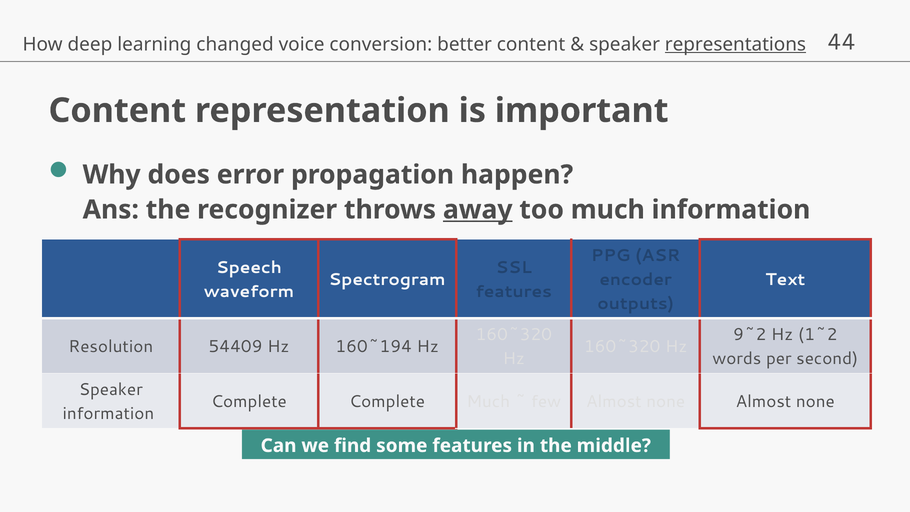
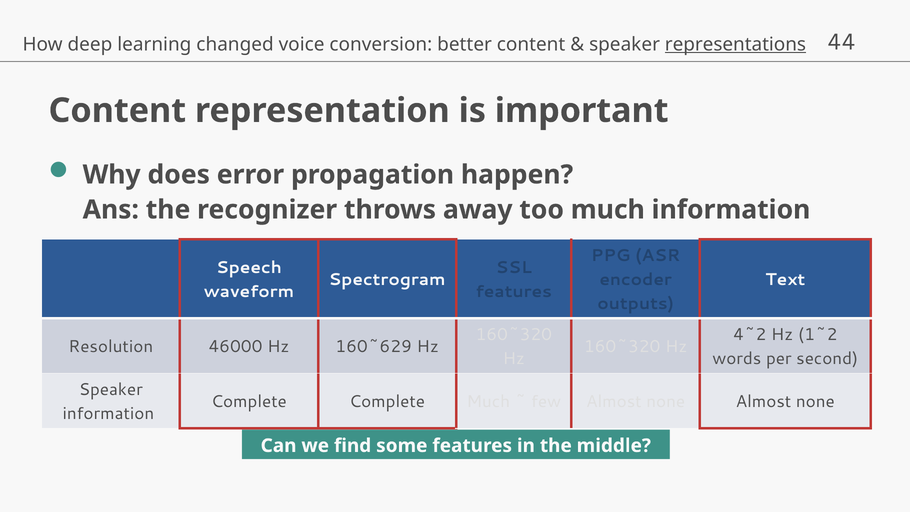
away underline: present -> none (478, 210)
9~2: 9~2 -> 4~2 (750, 335)
54409: 54409 -> 46000 (235, 347)
160~194: 160~194 -> 160~629 (374, 347)
